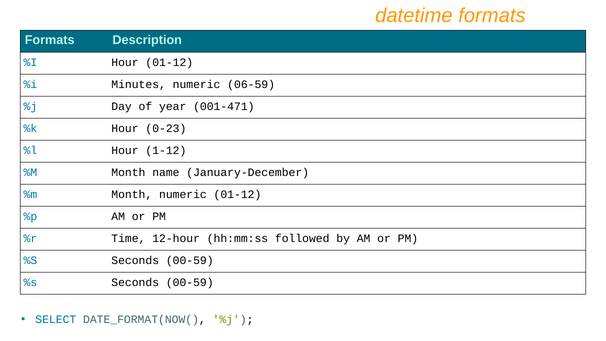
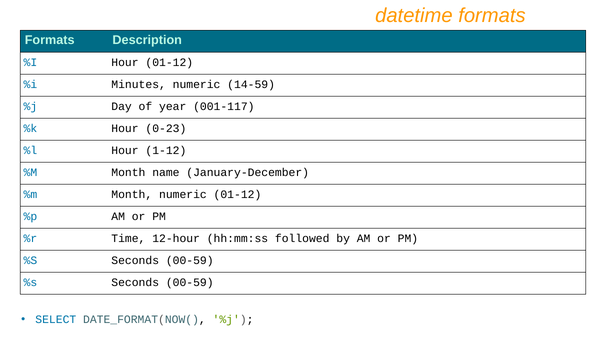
06-59: 06-59 -> 14-59 (251, 85)
001-471: 001-471 -> 001-117 (224, 107)
